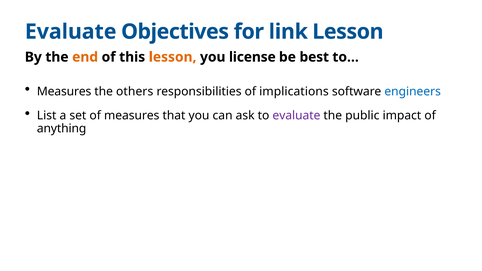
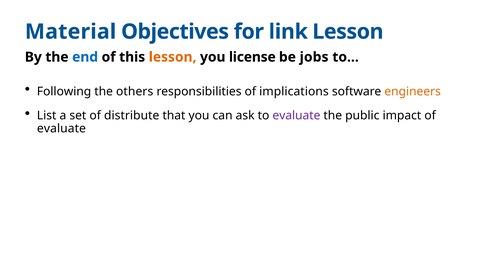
Evaluate: Evaluate -> Material (71, 32)
end colour: orange -> blue (85, 57)
best: best -> jobs (314, 57)
Measures: Measures -> Following (64, 91)
engineers colour: blue -> orange (413, 91)
of measures: measures -> distribute (132, 116)
anything: anything -> evaluate (61, 129)
